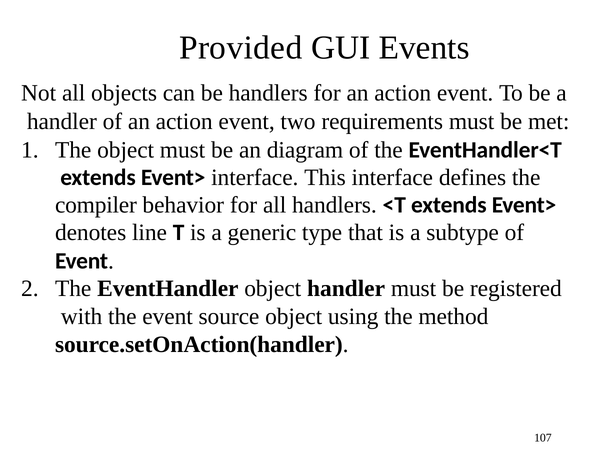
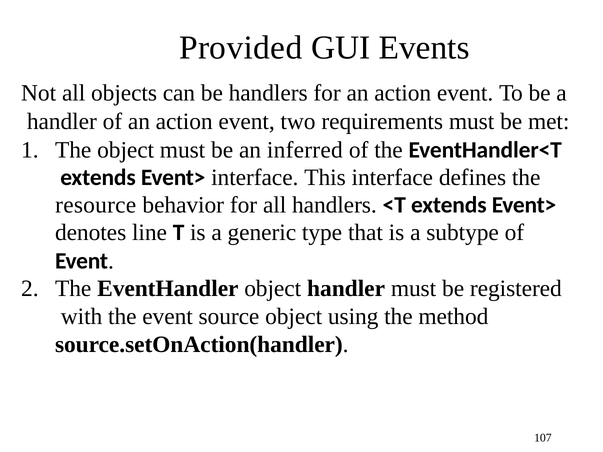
diagram: diagram -> inferred (305, 150)
compiler: compiler -> resource (96, 205)
